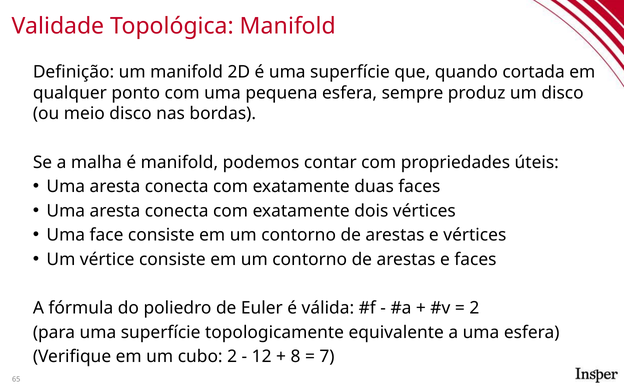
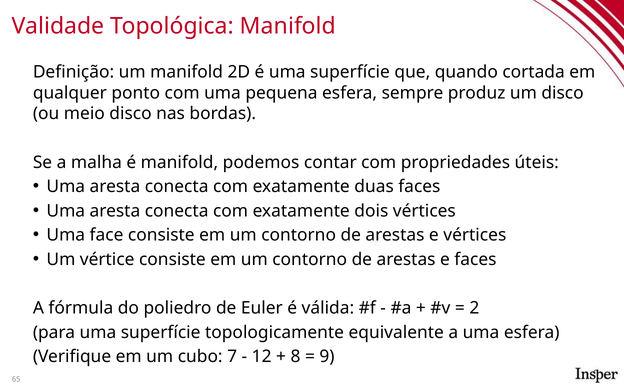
cubo 2: 2 -> 7 (232, 357)
7: 7 -> 9 (327, 357)
